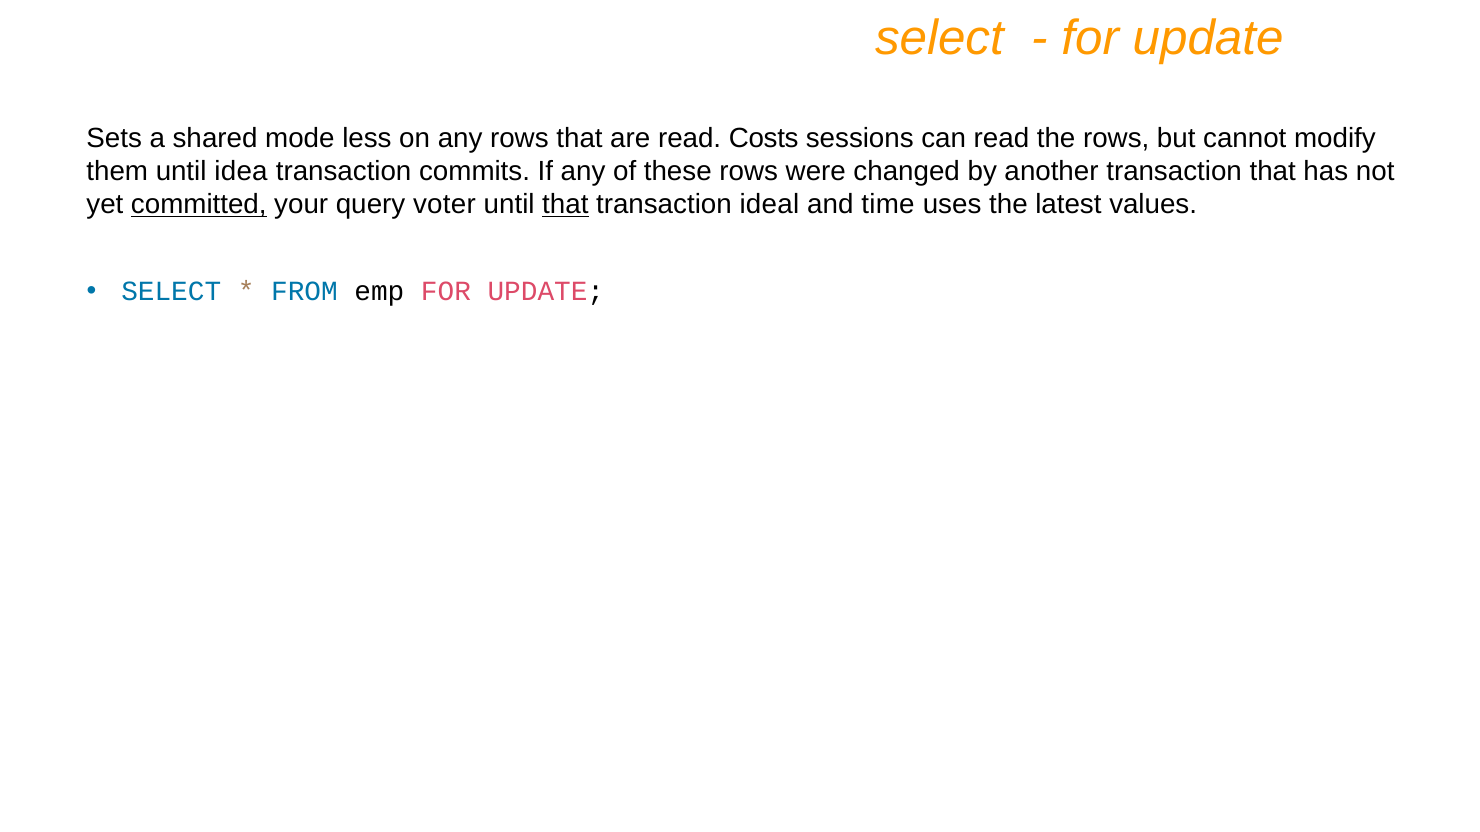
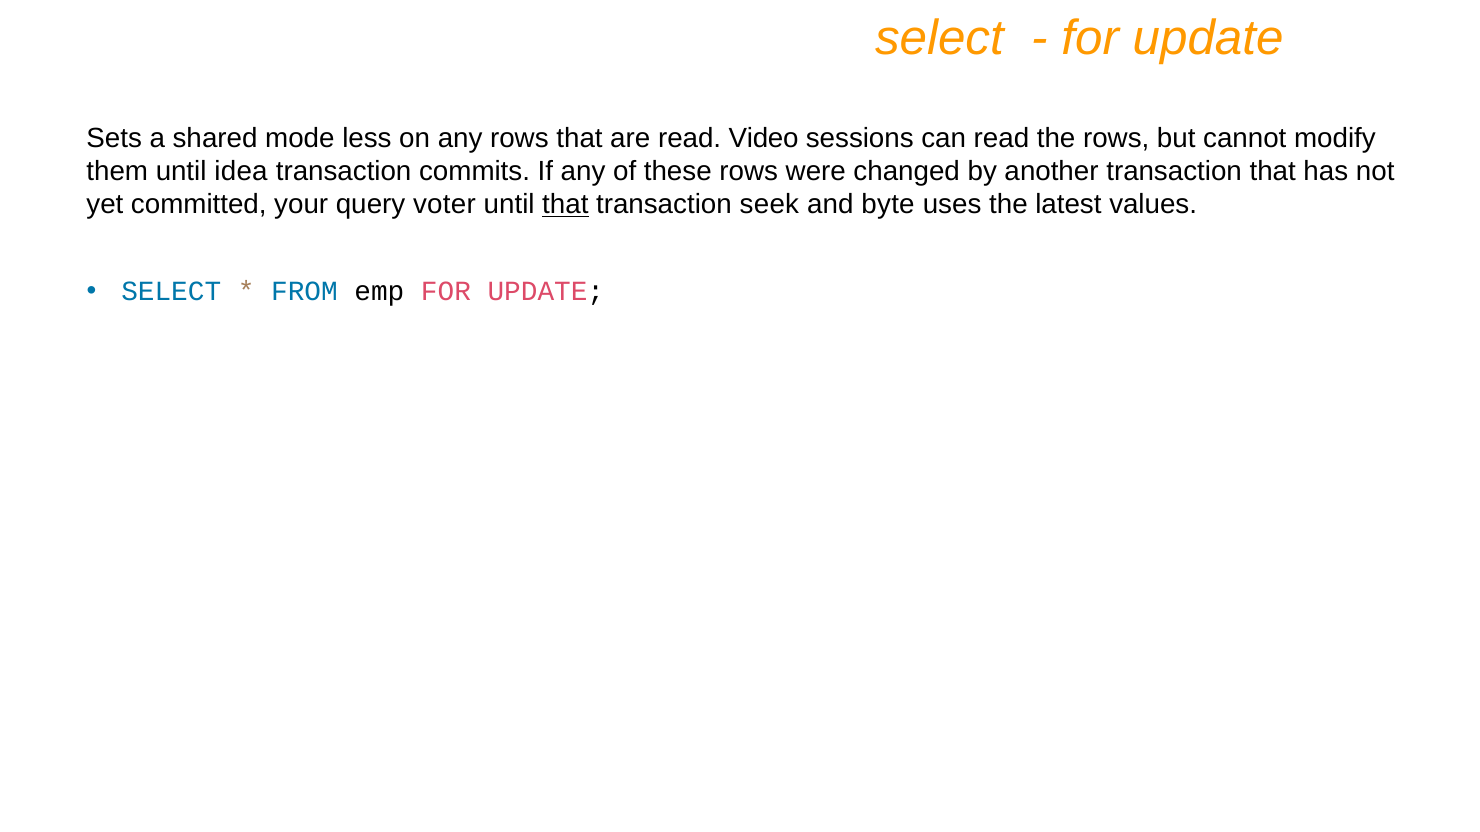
Costs: Costs -> Video (764, 138)
committed underline: present -> none (199, 205)
ideal: ideal -> seek (769, 205)
time: time -> byte (888, 205)
